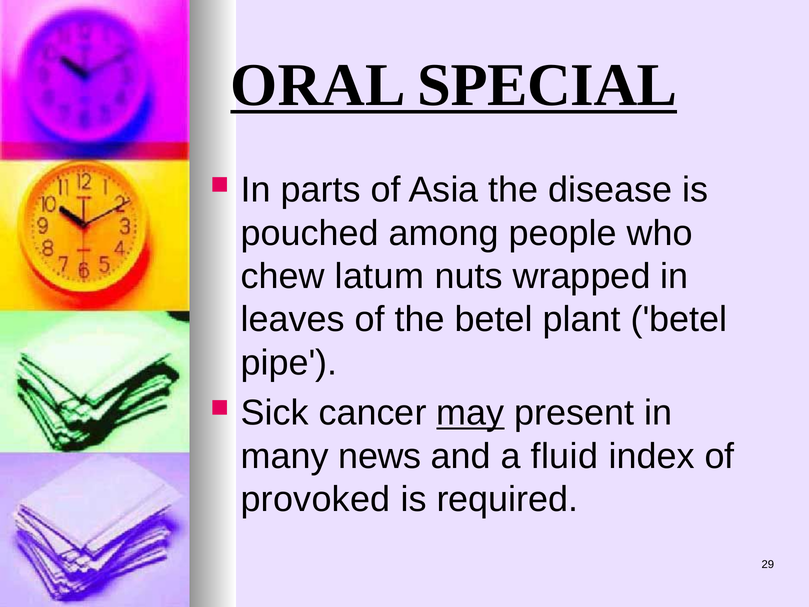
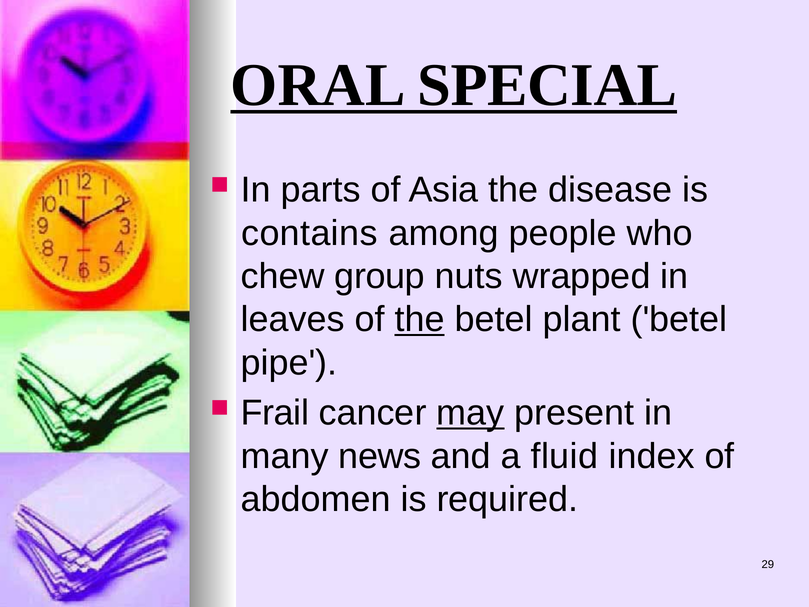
pouched: pouched -> contains (309, 233)
latum: latum -> group (380, 276)
the underline: none -> present (420, 319)
Sick: Sick -> Frail (275, 413)
provoked: provoked -> abdomen (316, 499)
